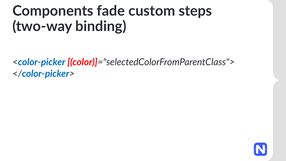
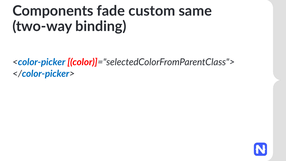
steps: steps -> same (195, 11)
